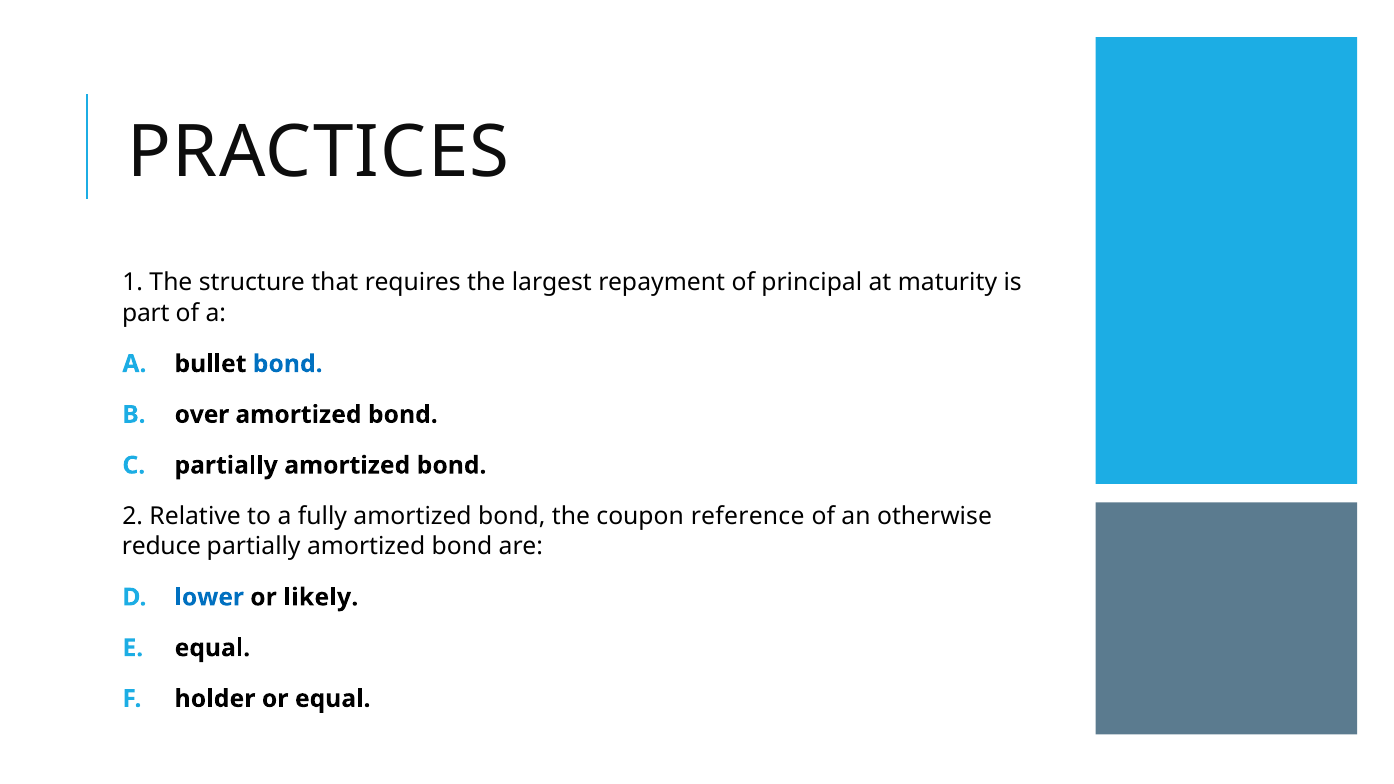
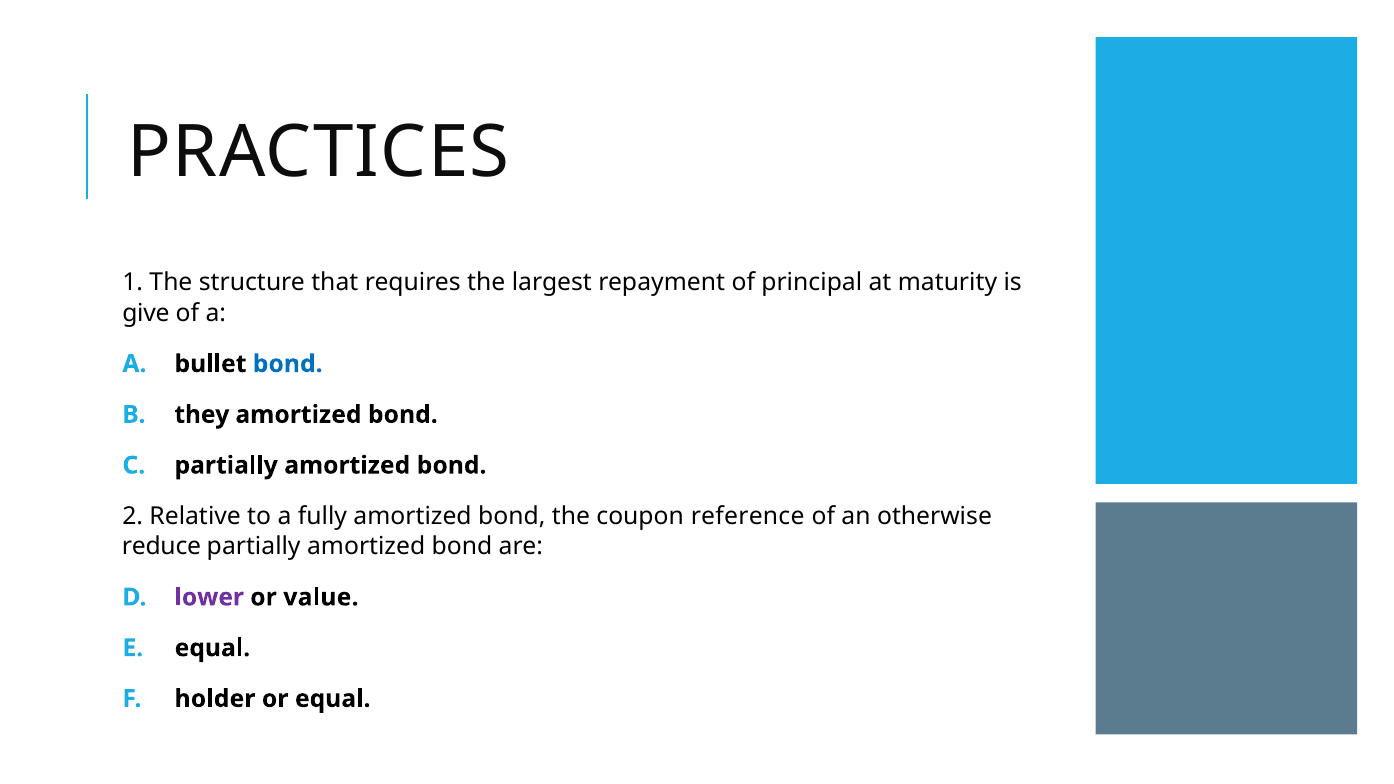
part: part -> give (146, 313)
over: over -> they (202, 415)
lower colour: blue -> purple (209, 597)
likely: likely -> value (321, 597)
